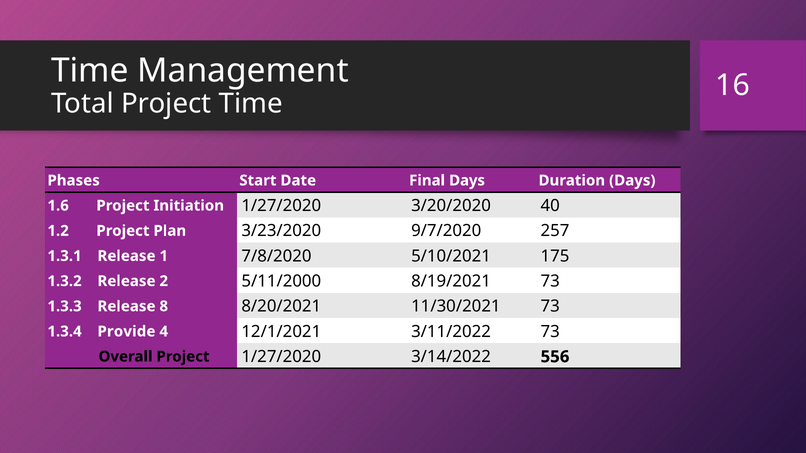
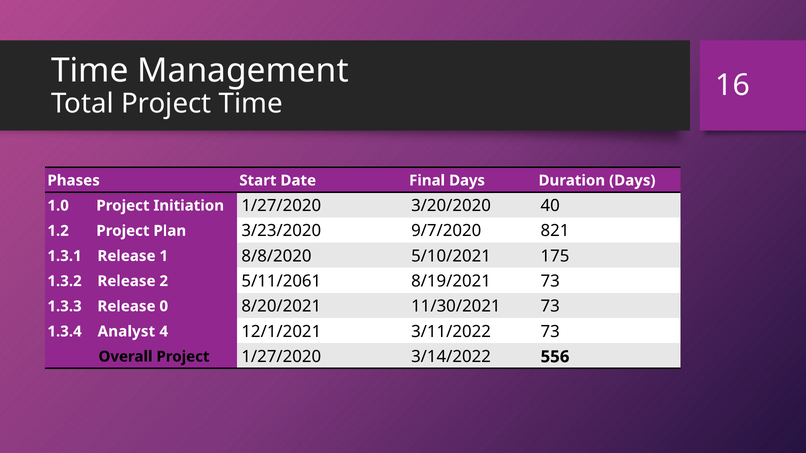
1.6: 1.6 -> 1.0 (58, 206)
257: 257 -> 821 (555, 231)
7/8/2020: 7/8/2020 -> 8/8/2020 (276, 256)
5/11/2000: 5/11/2000 -> 5/11/2061 (281, 281)
8: 8 -> 0 (164, 307)
Provide: Provide -> Analyst (126, 332)
